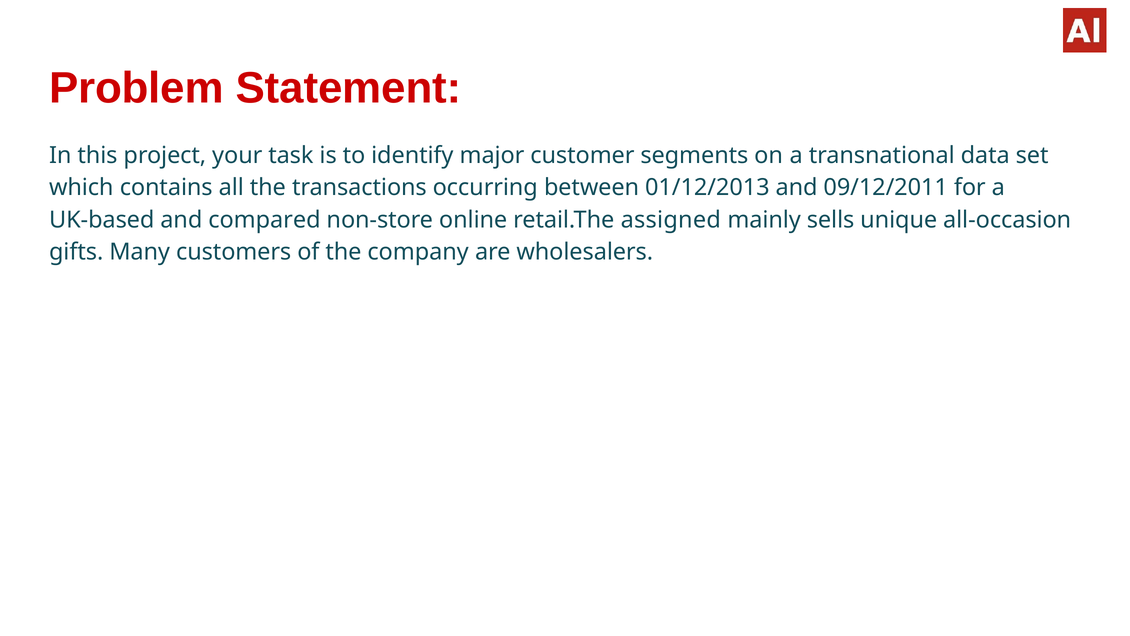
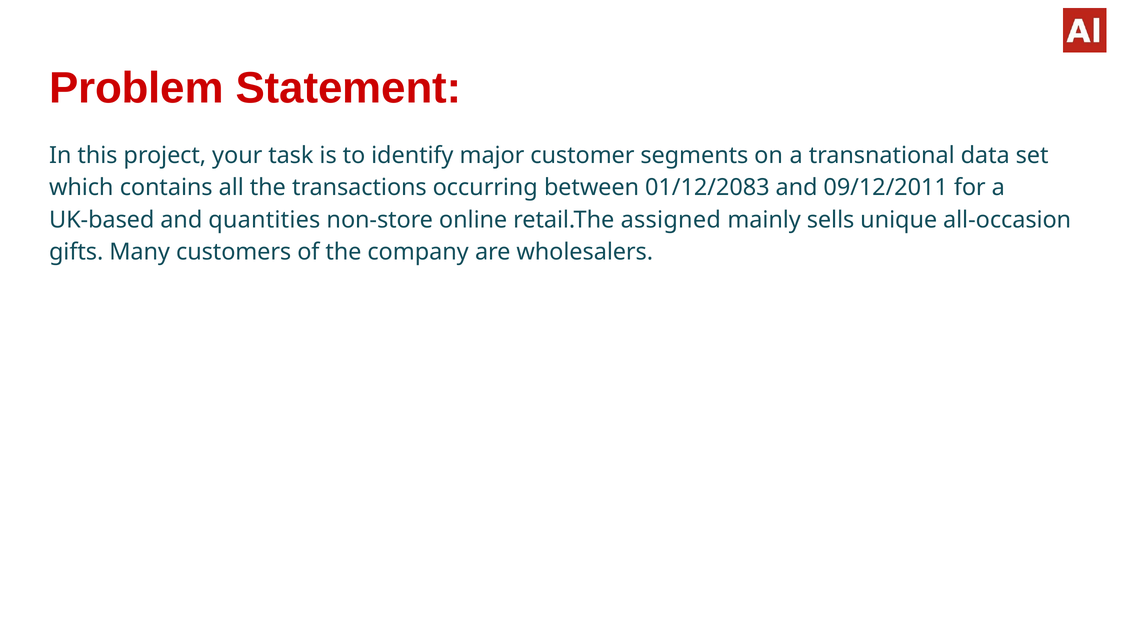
01/12/2013: 01/12/2013 -> 01/12/2083 (707, 187)
compared: compared -> quantities (264, 220)
